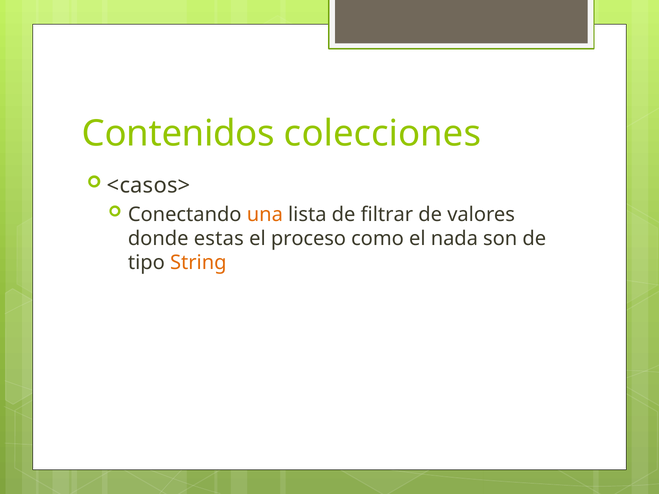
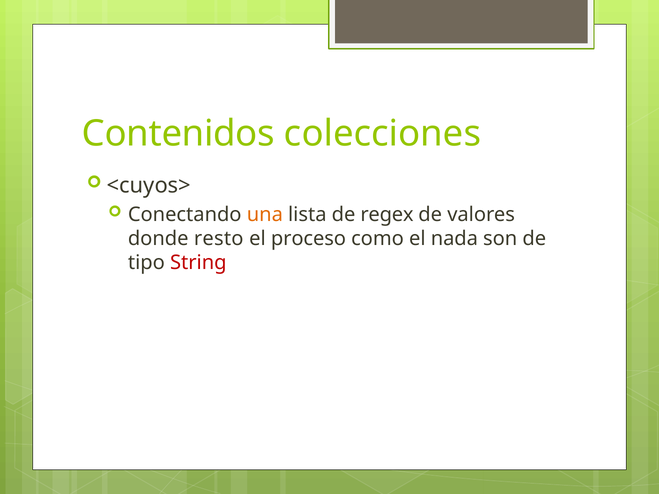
<casos>: <casos> -> <cuyos> (149, 185)
filtrar: filtrar -> regex (387, 215)
estas: estas -> resto (219, 239)
String colour: orange -> red (198, 263)
